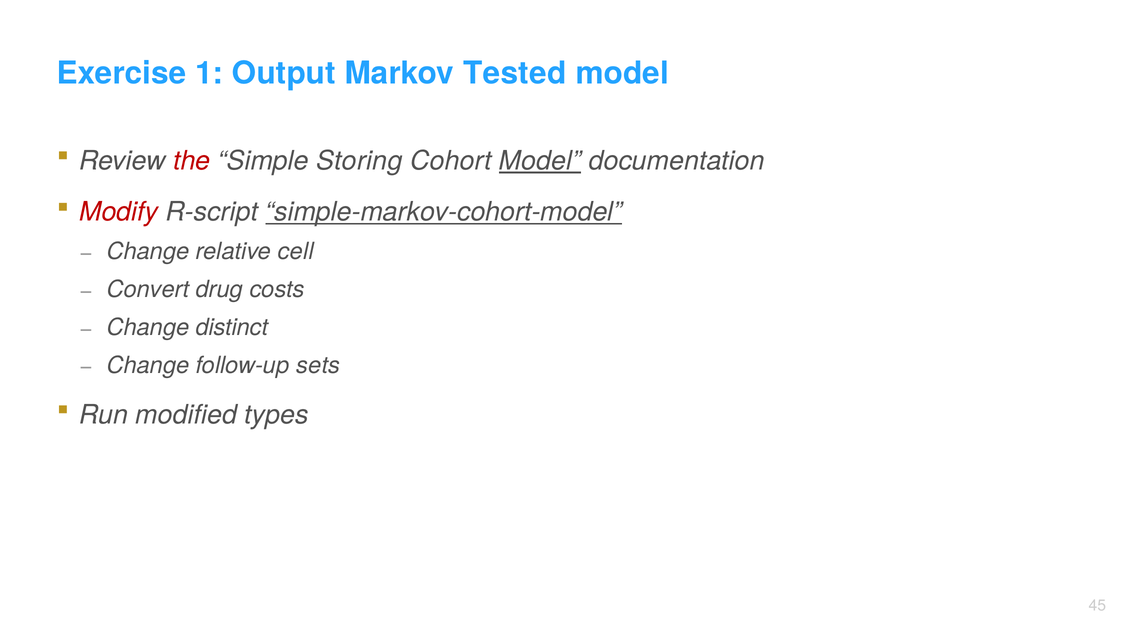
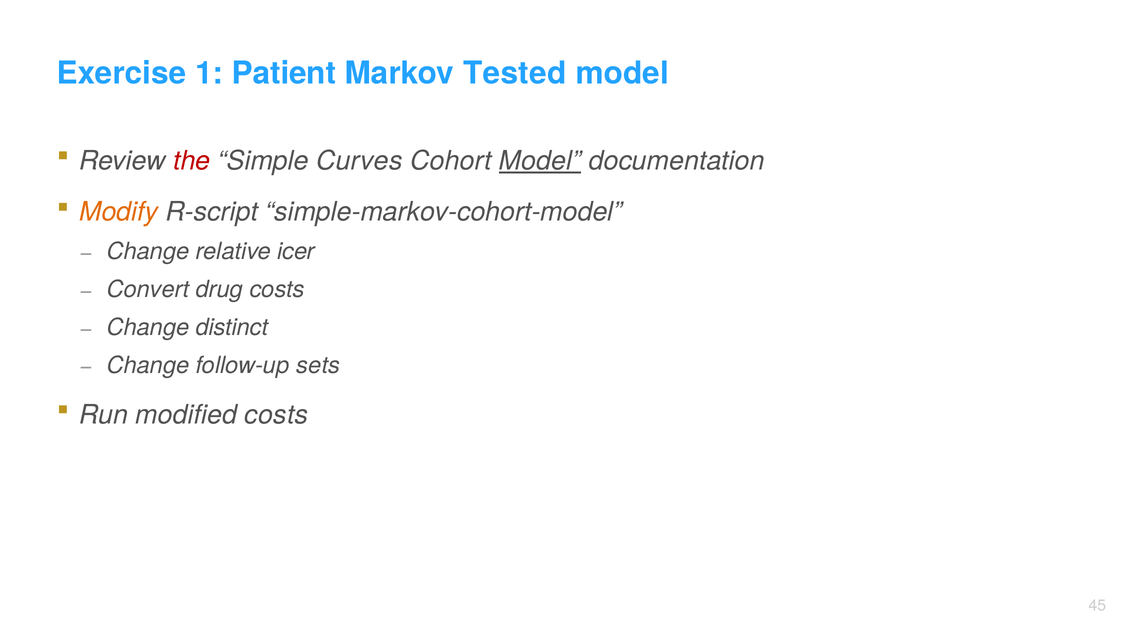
Output: Output -> Patient (284, 73)
Storing: Storing -> Curves (359, 161)
Modify colour: red -> orange (119, 212)
simple-markov-cohort-model underline: present -> none (444, 212)
cell: cell -> icer (296, 252)
modified types: types -> costs (276, 415)
